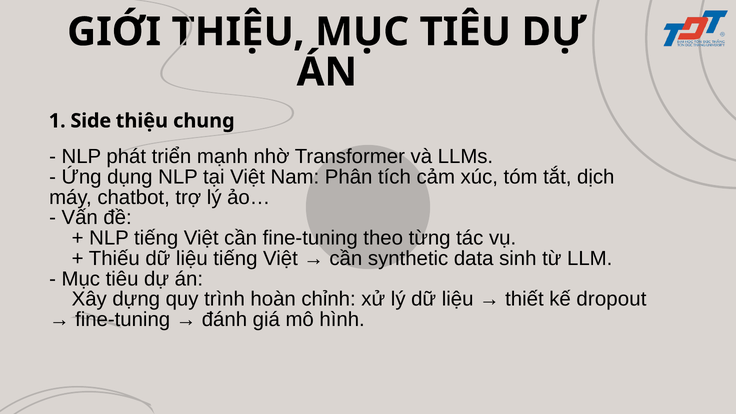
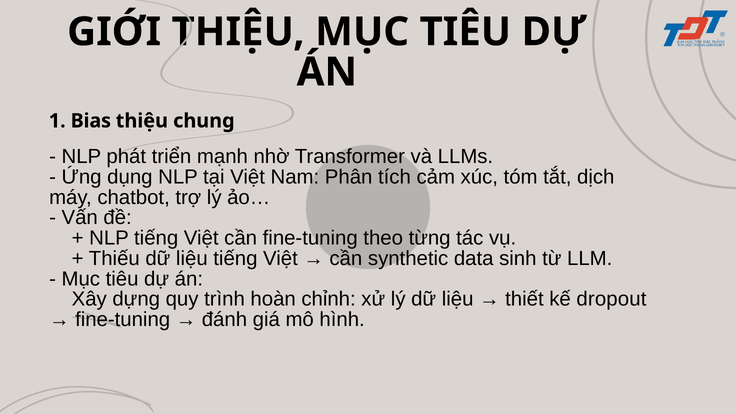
Side: Side -> Bias (91, 121)
